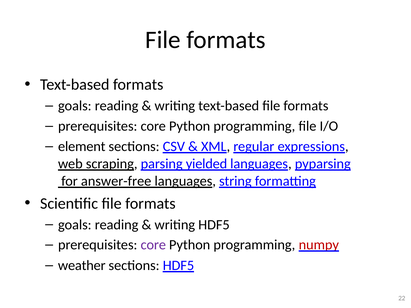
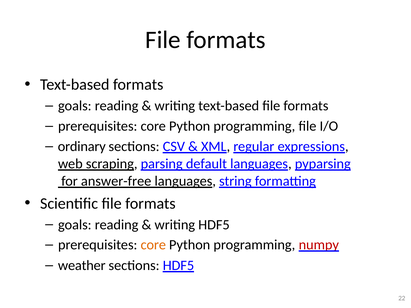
element: element -> ordinary (82, 147)
yielded: yielded -> default (206, 164)
core colour: purple -> orange (153, 245)
